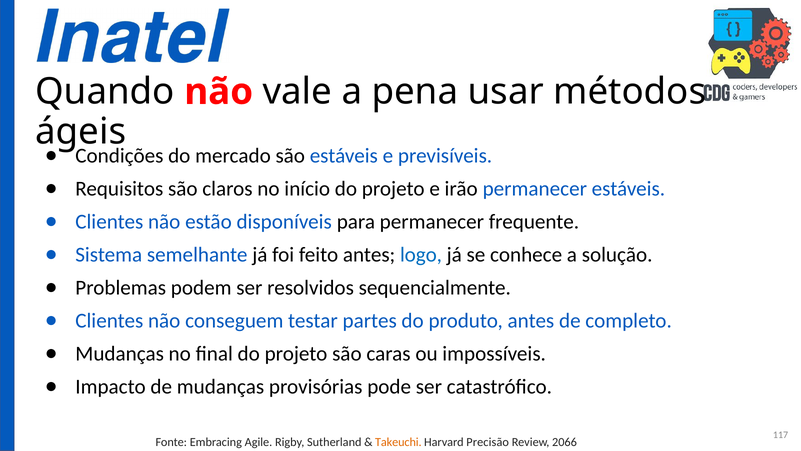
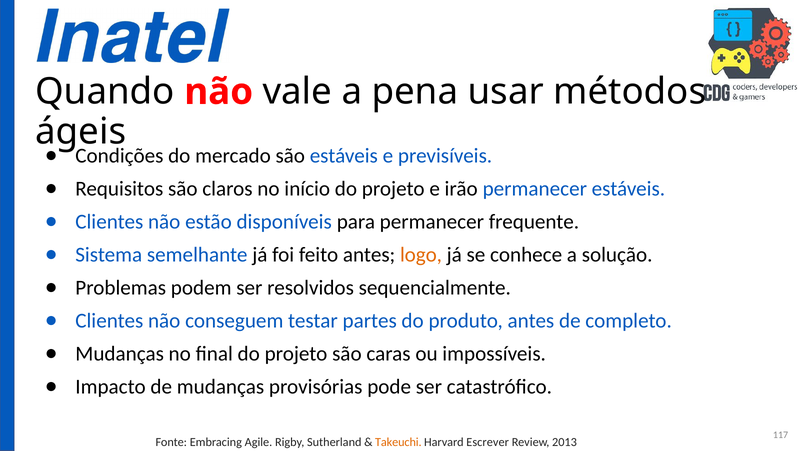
logo colour: blue -> orange (421, 255)
Precisão: Precisão -> Escrever (488, 442)
2066: 2066 -> 2013 (564, 442)
